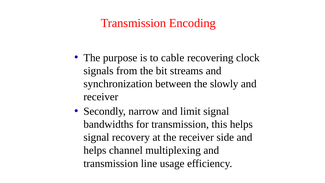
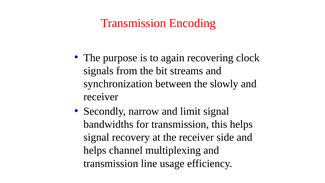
cable: cable -> again (173, 58)
